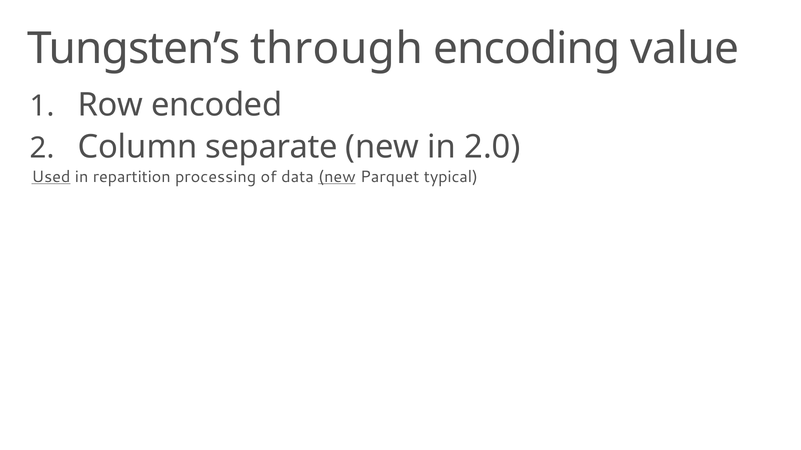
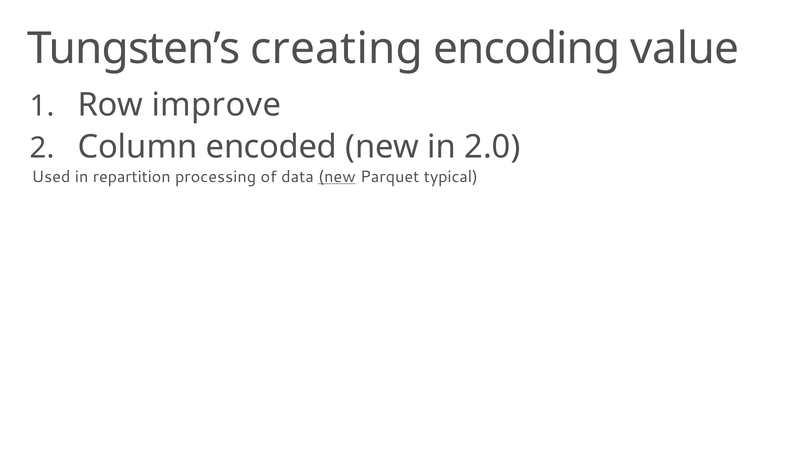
through: through -> creating (337, 49)
encoded: encoded -> improve (216, 105)
separate: separate -> encoded (271, 147)
Used underline: present -> none (51, 177)
